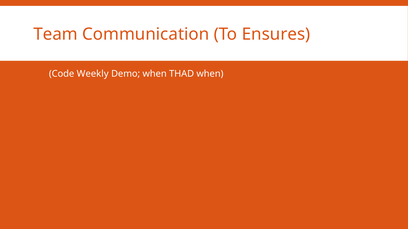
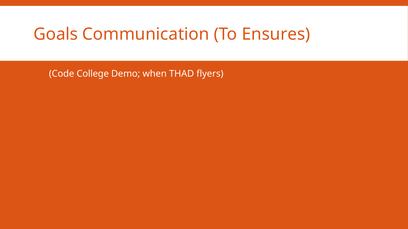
Team: Team -> Goals (56, 34)
Weekly: Weekly -> College (93, 74)
THAD when: when -> flyers (210, 74)
